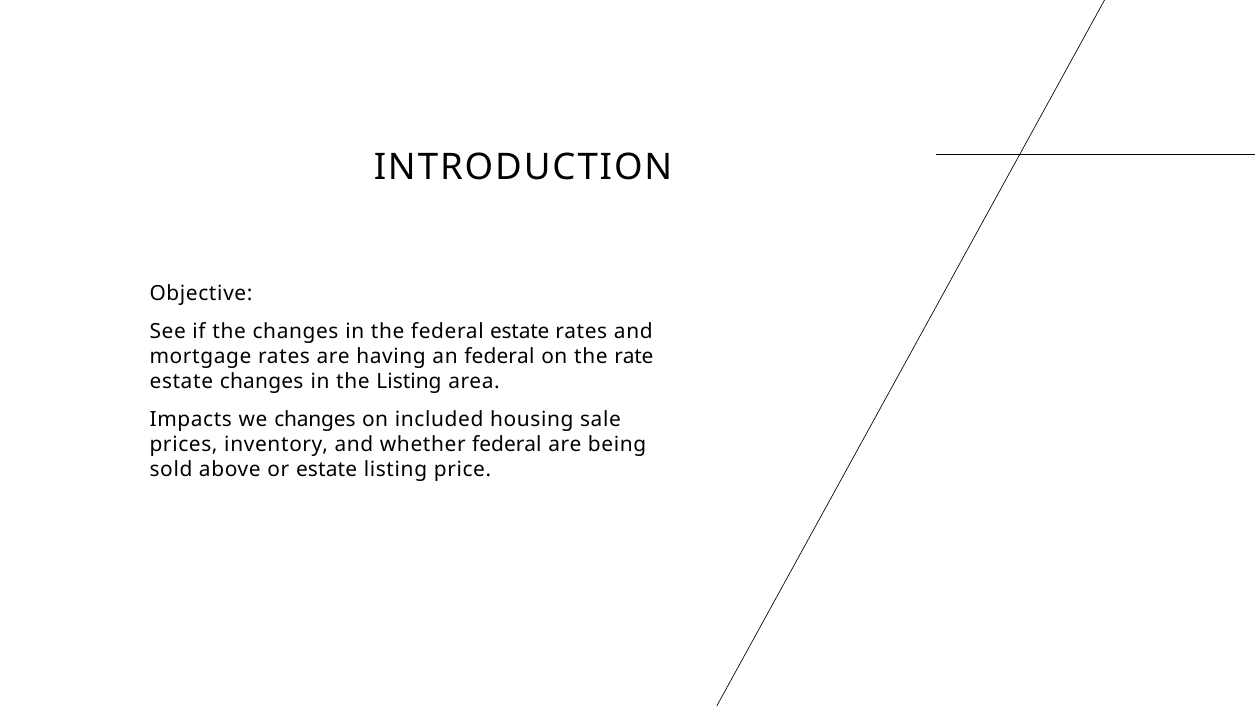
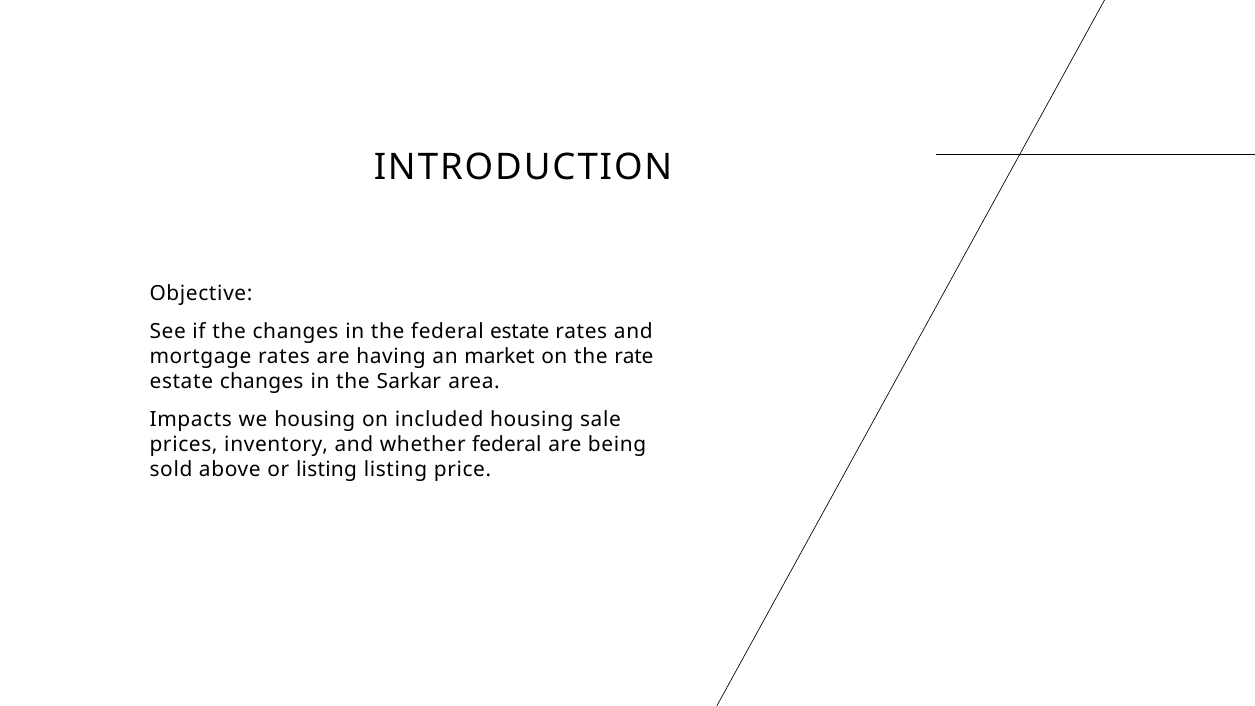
an federal: federal -> market (499, 356)
the Listing: Listing -> Sarkar (409, 381)
we changes: changes -> housing (315, 419)
or estate: estate -> listing (327, 470)
